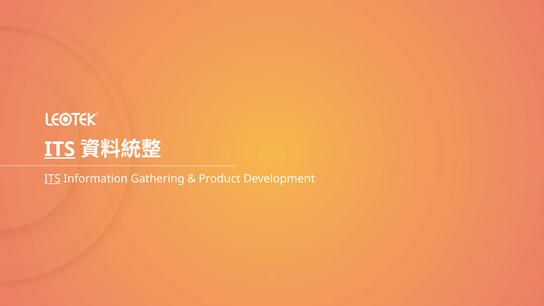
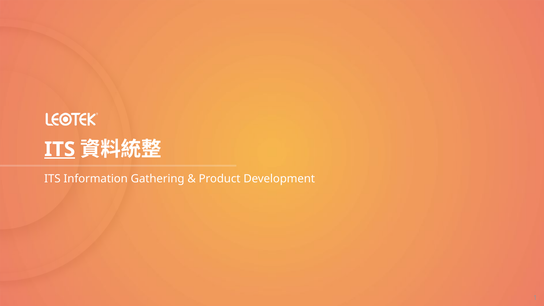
ITS underline: present -> none (52, 179)
